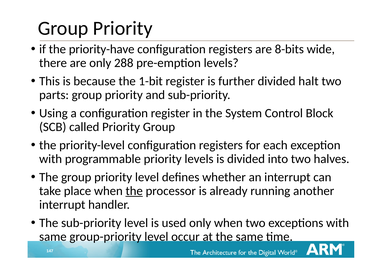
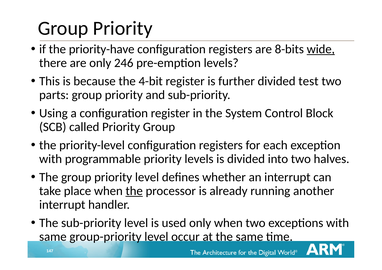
wide underline: none -> present (321, 49)
288: 288 -> 246 (124, 63)
1-bit: 1-bit -> 4-bit (151, 81)
halt: halt -> test (308, 81)
